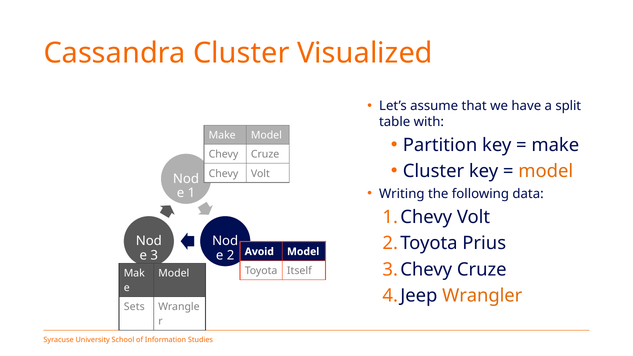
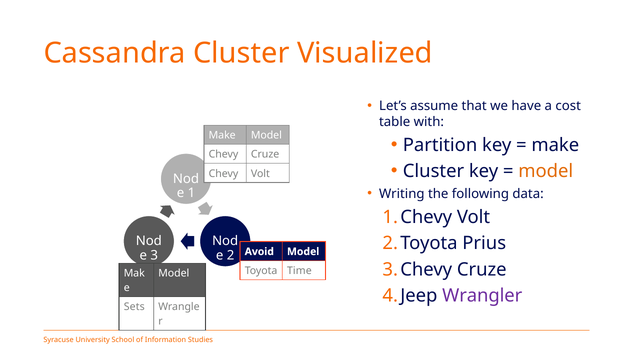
split: split -> cost (568, 106)
Itself: Itself -> Time (299, 271)
Wrangler colour: orange -> purple (482, 296)
